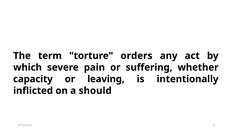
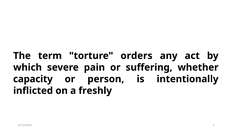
leaving: leaving -> person (106, 79)
should: should -> freshly (95, 90)
